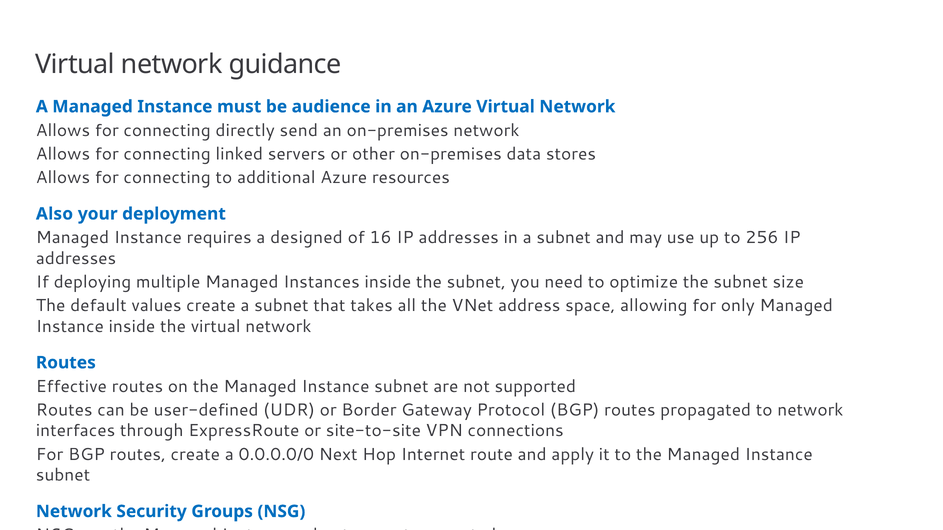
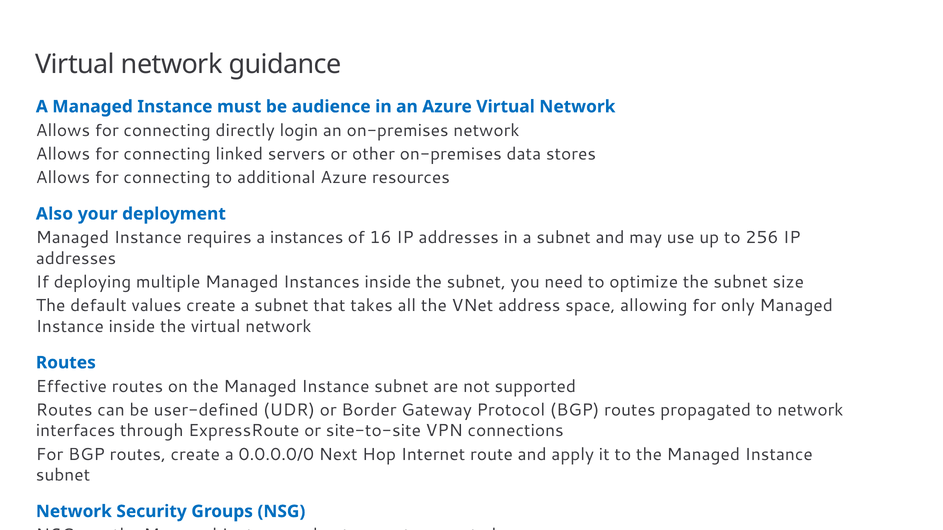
send: send -> login (299, 130)
a designed: designed -> instances (307, 238)
